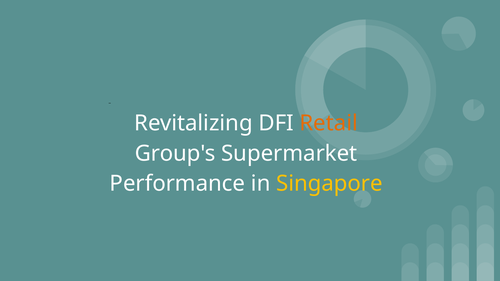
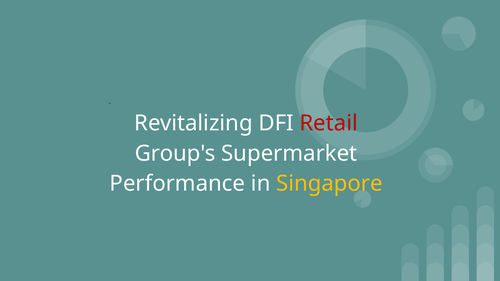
Retail colour: orange -> red (329, 123)
